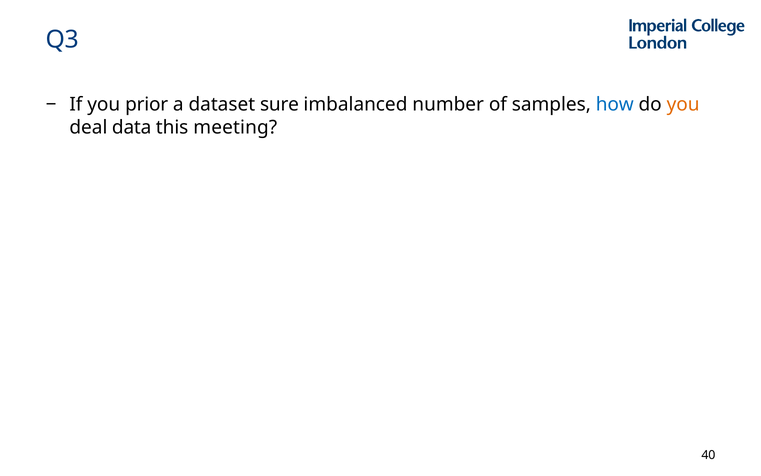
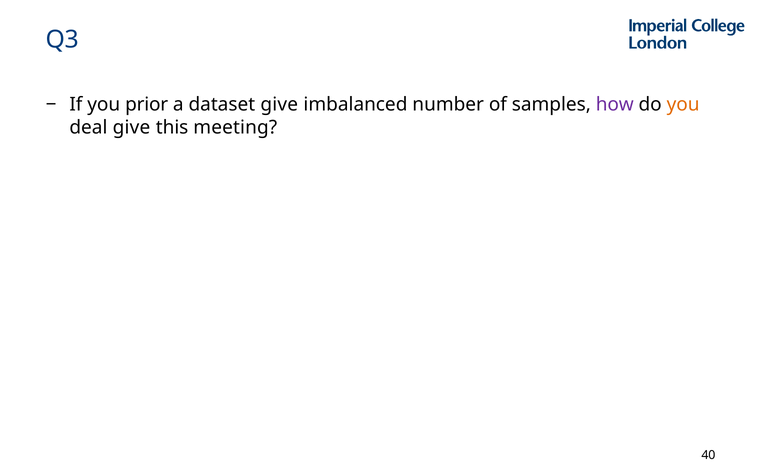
dataset sure: sure -> give (279, 105)
how colour: blue -> purple (615, 105)
deal data: data -> give (131, 127)
